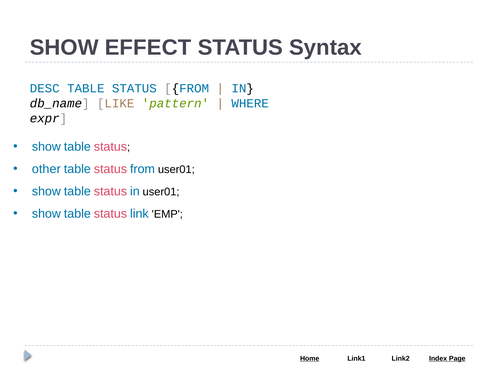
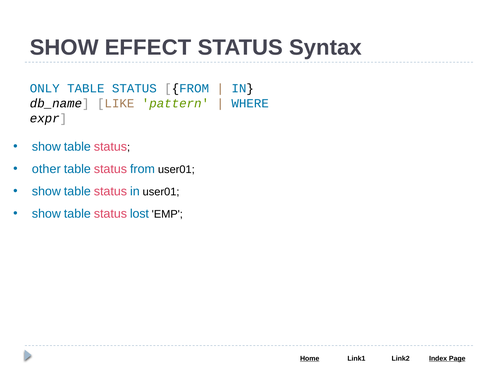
DESC: DESC -> ONLY (45, 89)
link: link -> lost (139, 214)
